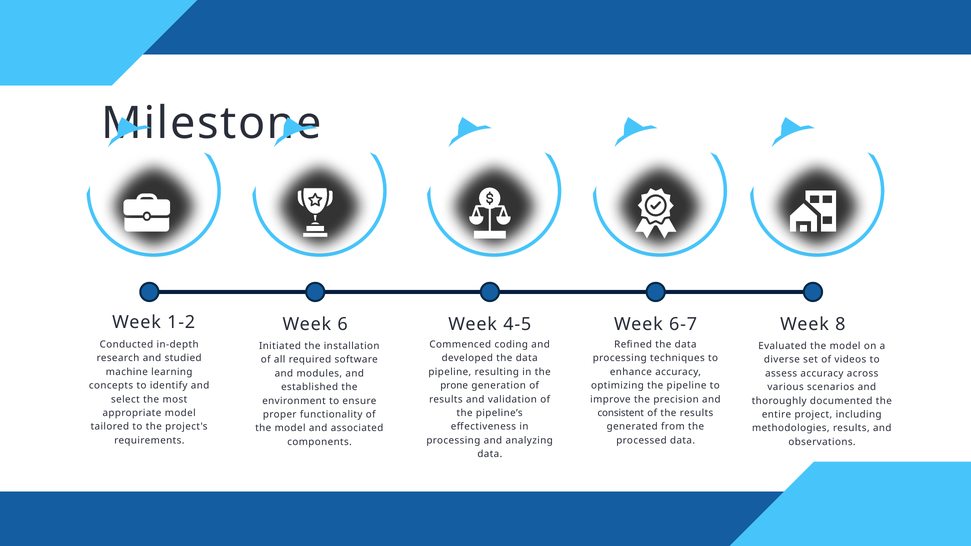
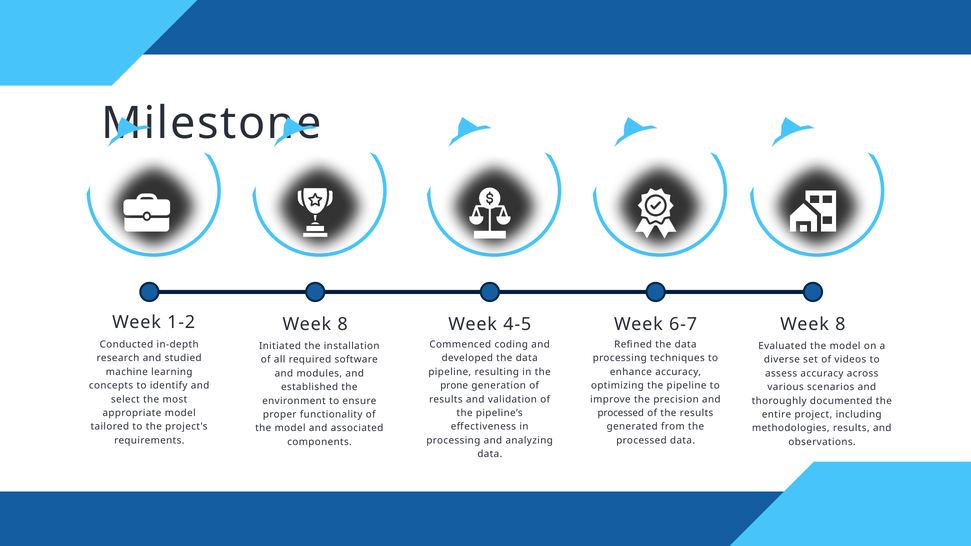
6: 6 -> 8 (343, 324)
consistent: consistent -> processed (621, 413)
